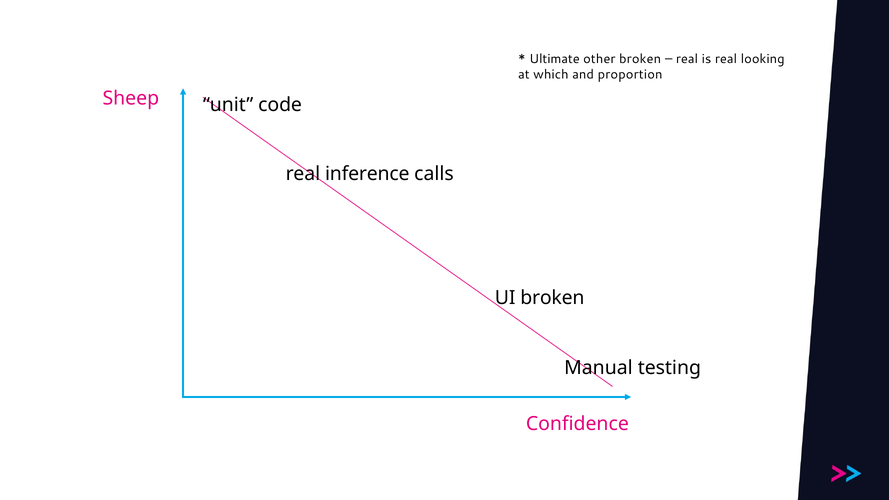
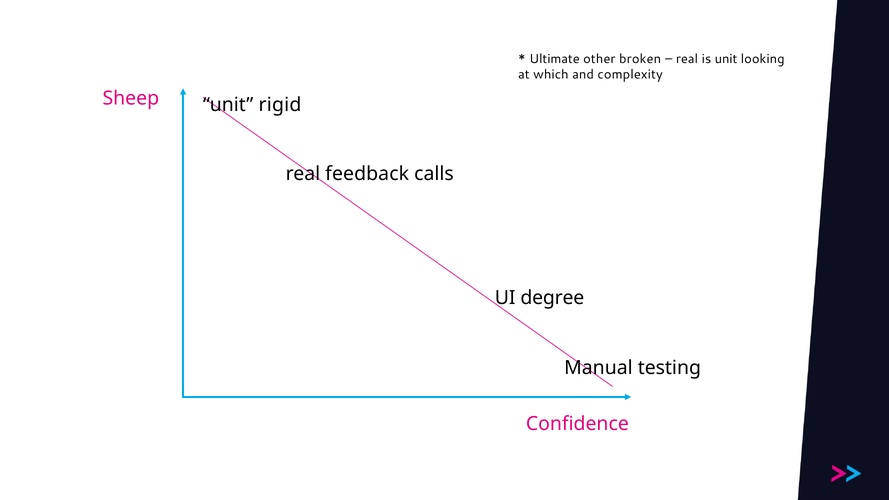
is real: real -> unit (726, 59)
proportion: proportion -> complexity (630, 74)
code: code -> rigid (280, 105)
inference: inference -> feedback (367, 174)
UI broken: broken -> degree (552, 298)
